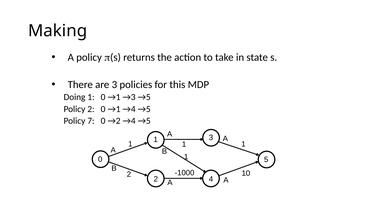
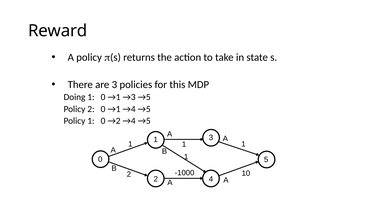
Making: Making -> Reward (58, 31)
Policy 7: 7 -> 1 (91, 121)
